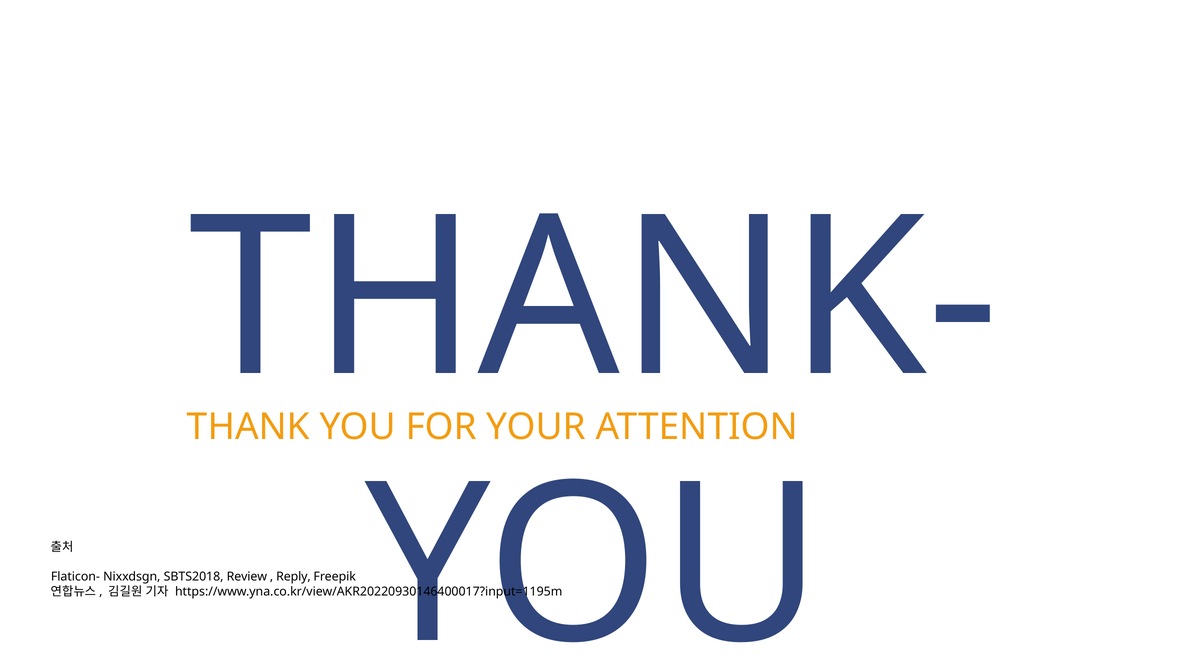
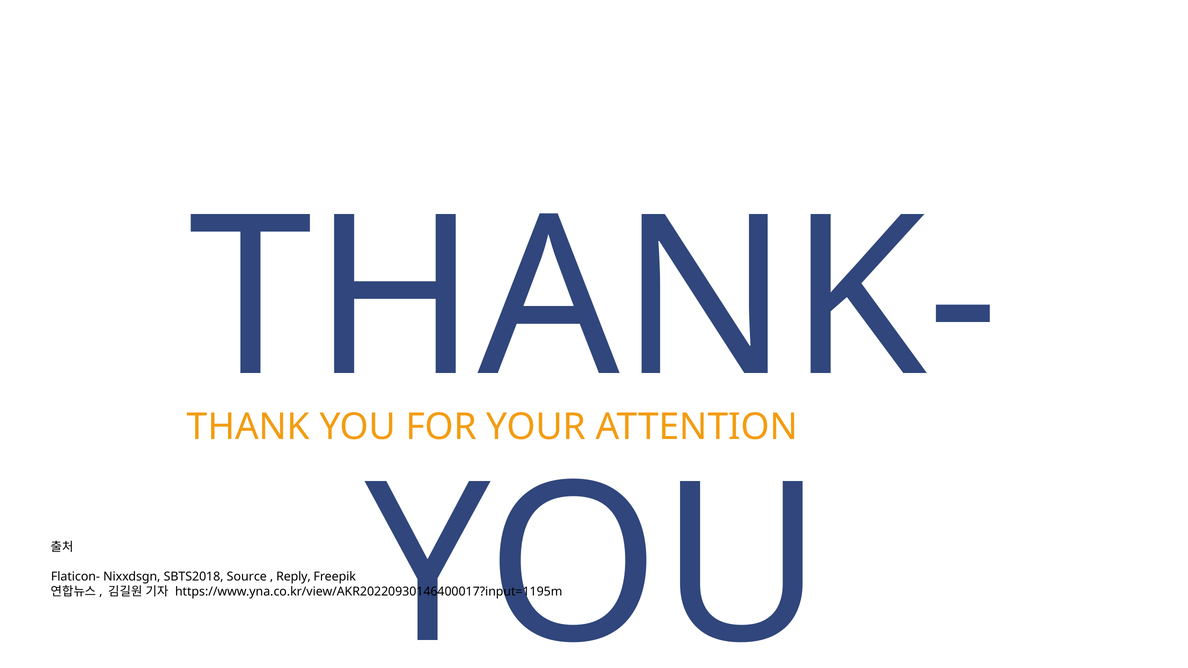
Review: Review -> Source (247, 577)
